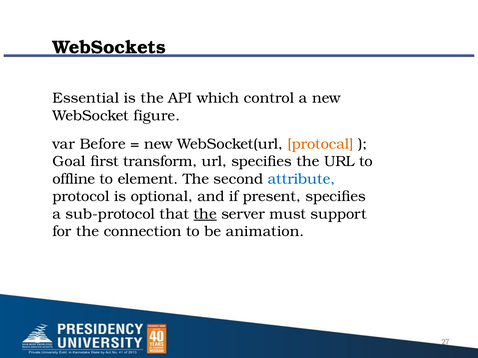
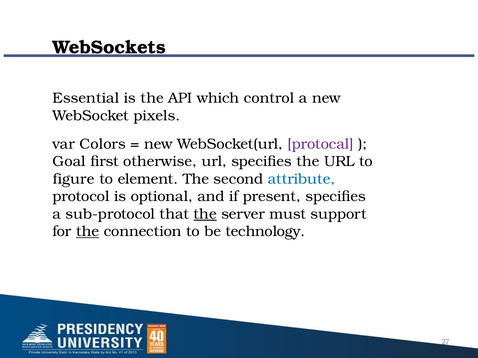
figure: figure -> pixels (157, 116)
Before: Before -> Colors (103, 144)
protocal colour: orange -> purple (321, 144)
transform: transform -> otherwise (160, 162)
offline: offline -> figure (74, 179)
the underline: none -> present (88, 232)
animation: animation -> technology (265, 232)
